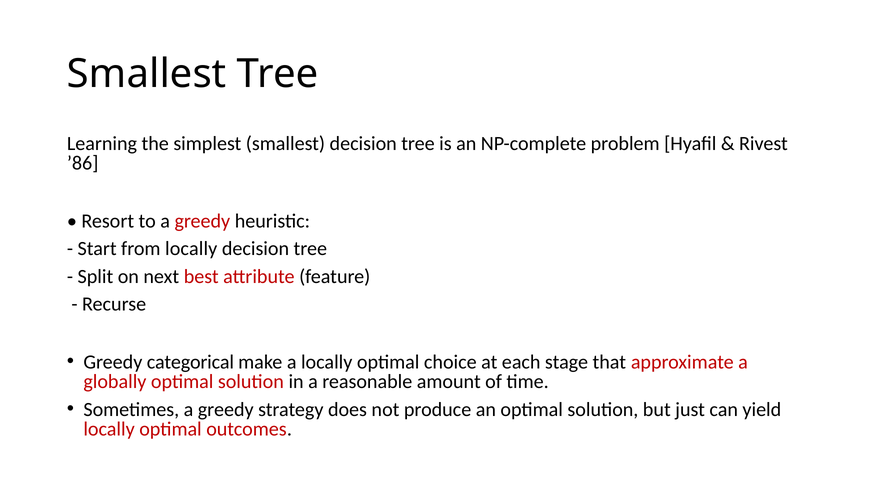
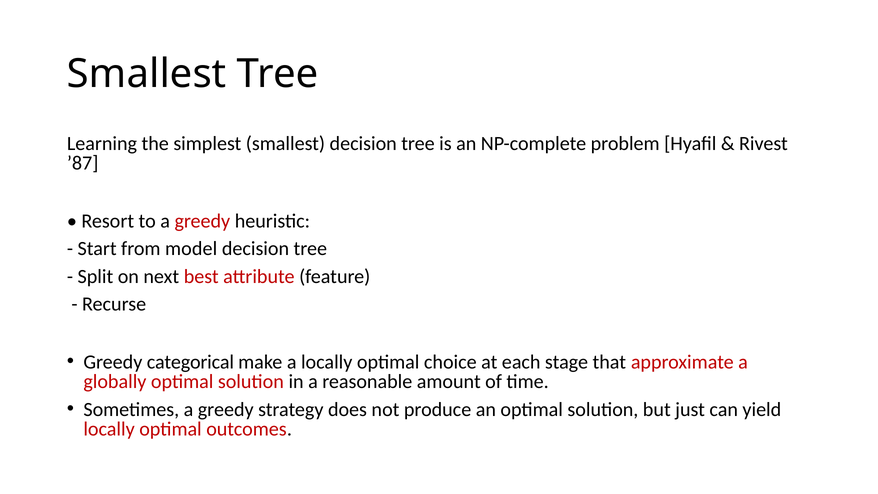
’86: ’86 -> ’87 (83, 163)
from locally: locally -> model (191, 249)
